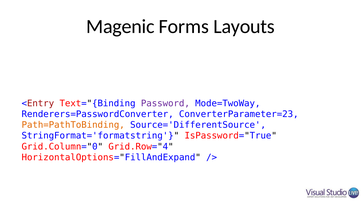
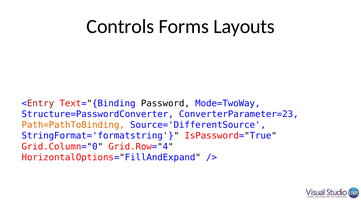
Magenic: Magenic -> Controls (120, 26)
Password colour: purple -> black (165, 103)
Renderers=PasswordConverter: Renderers=PasswordConverter -> Structure=PasswordConverter (98, 114)
